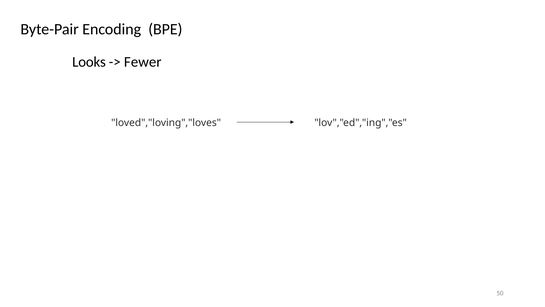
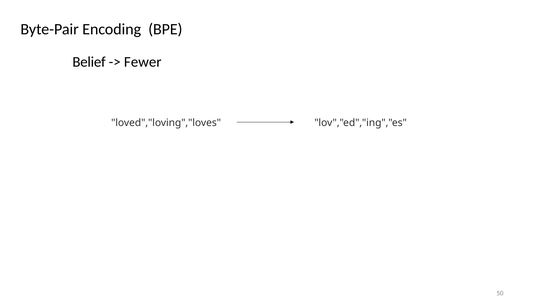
Looks: Looks -> Belief (89, 62)
